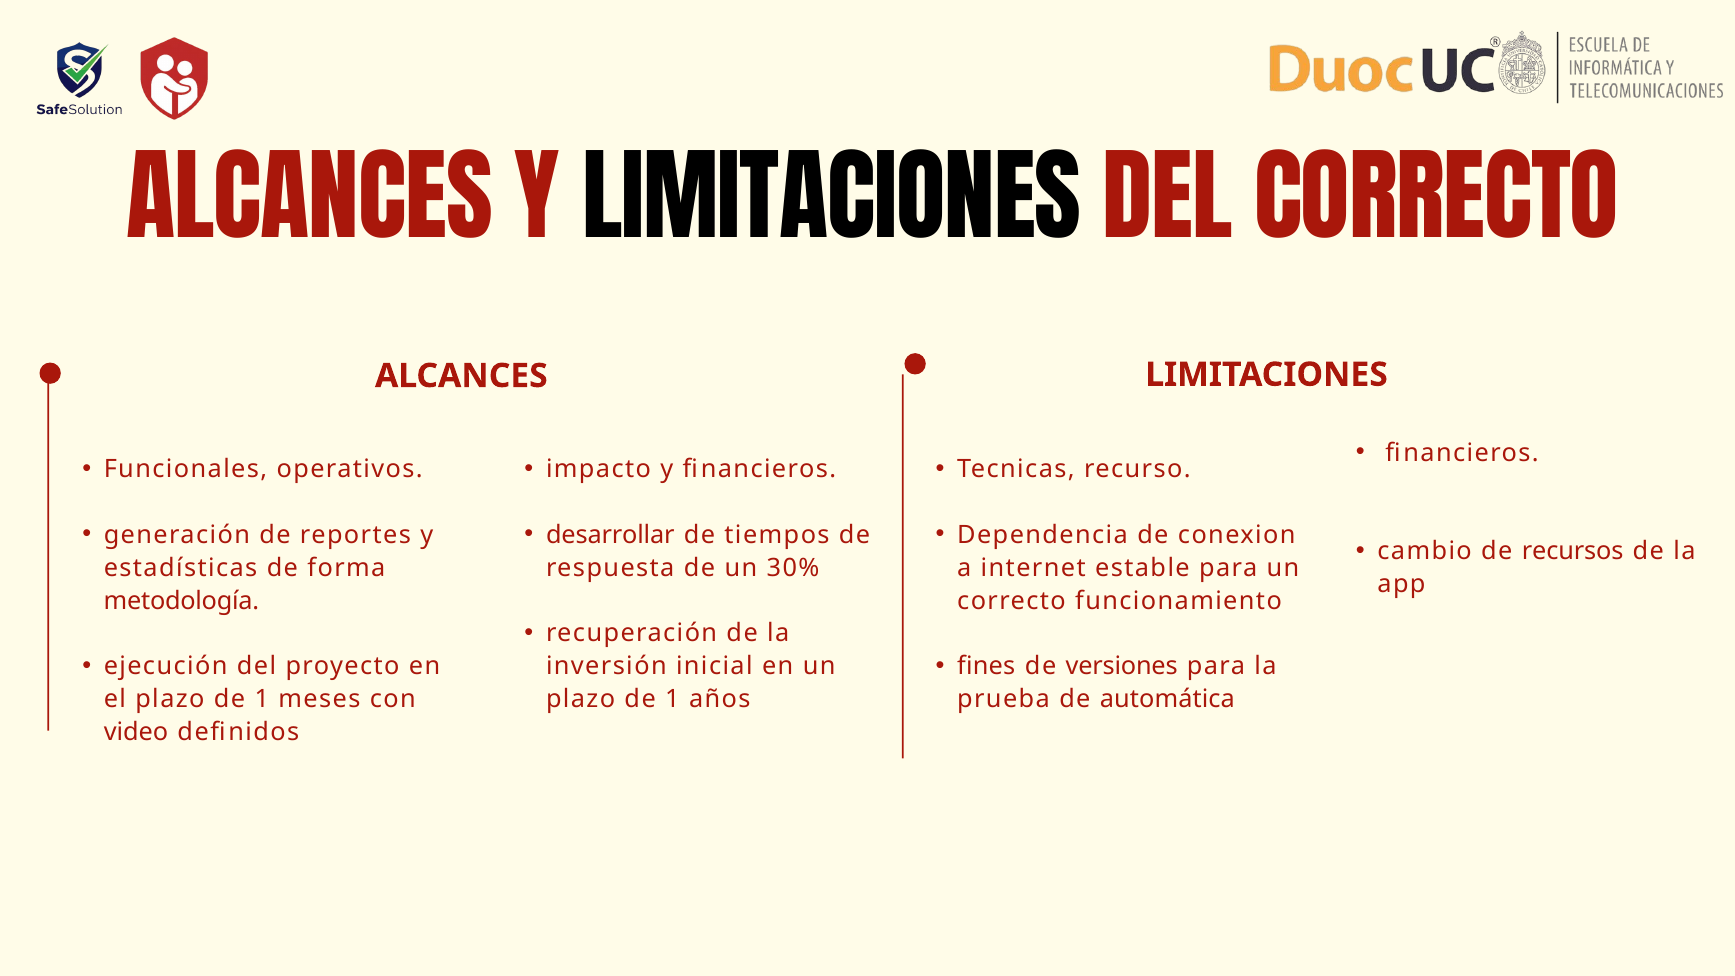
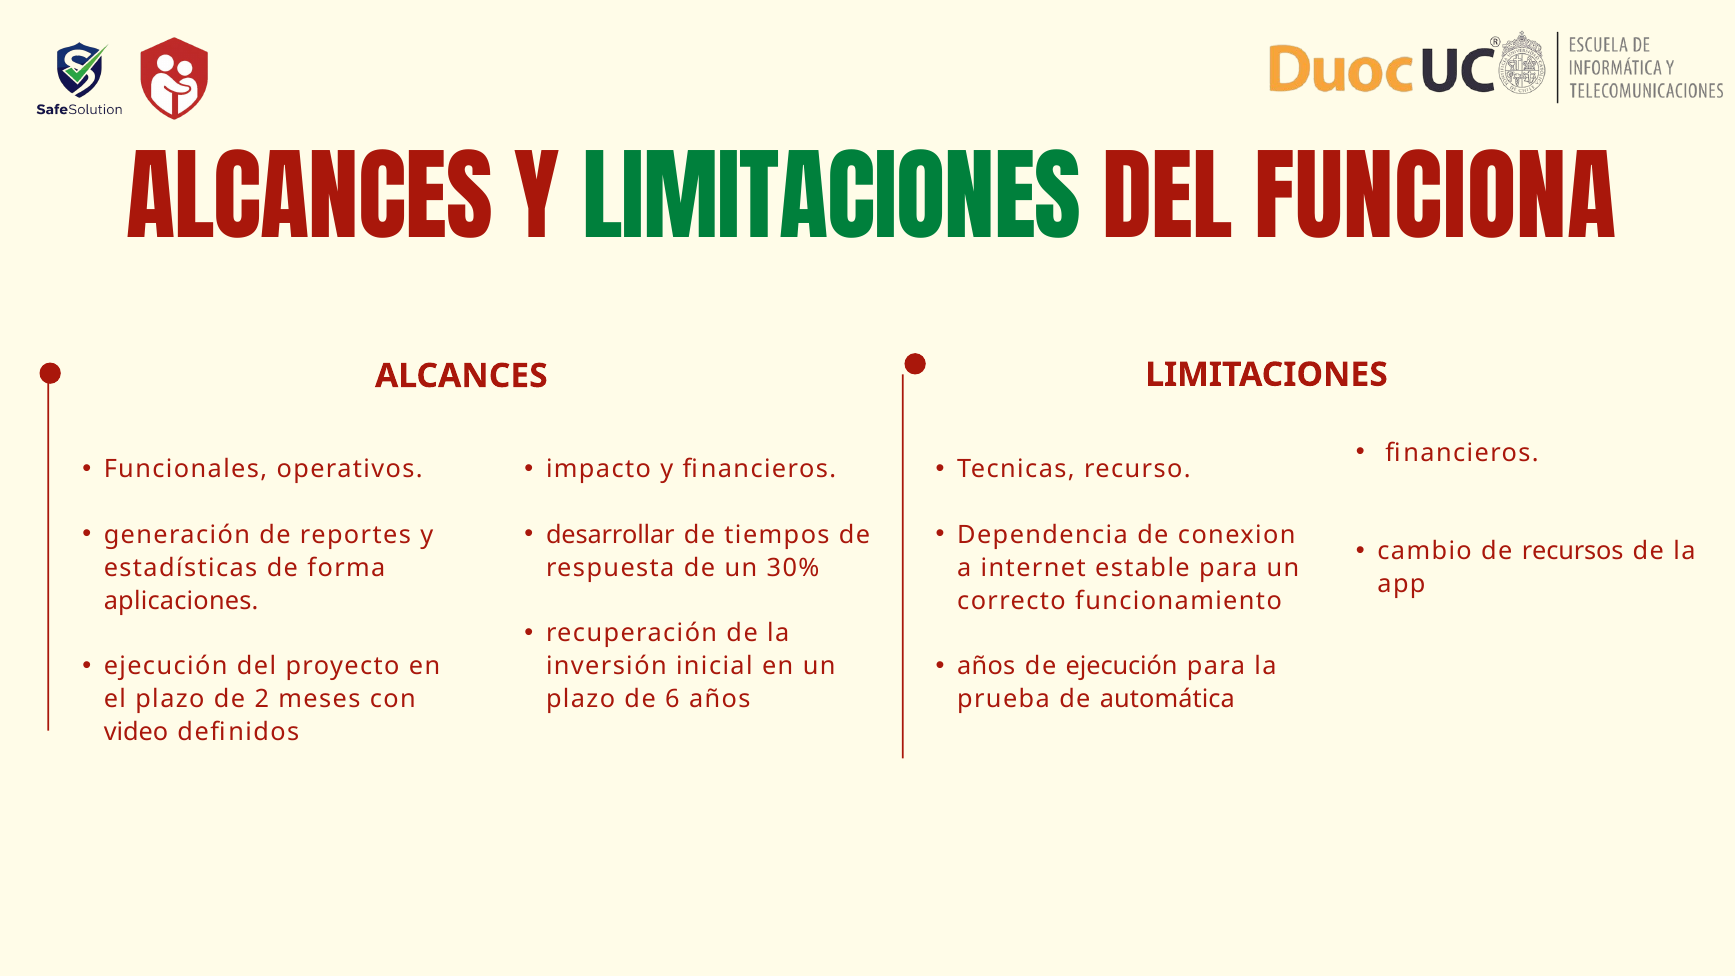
LIMITACIONES colour: black -> green (832, 205)
DEL CORRECTO: CORRECTO -> FUNCIONA (1436, 205)
metodología: metodología -> aplicaciones (181, 601)
fines: fines -> años (986, 666)
de versiones: versiones -> ejecución (1122, 666)
el plazo de 1: 1 -> 2 (262, 699)
1: 1 -> 6 (672, 699)
